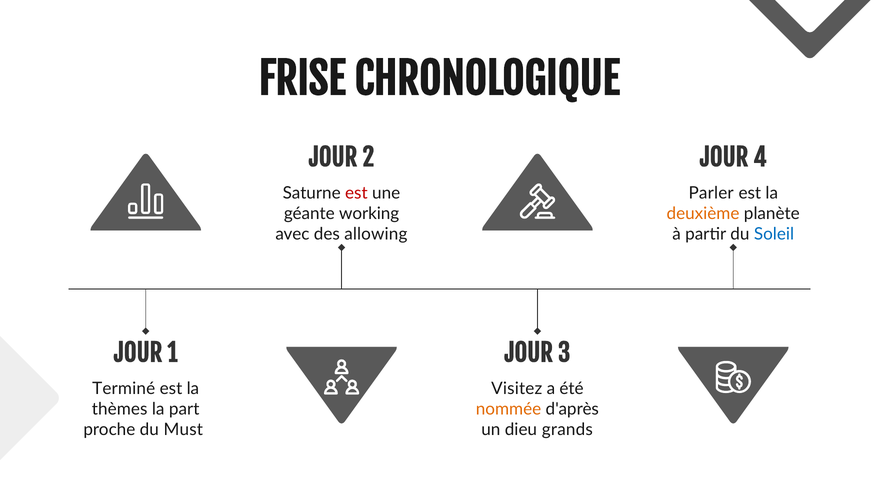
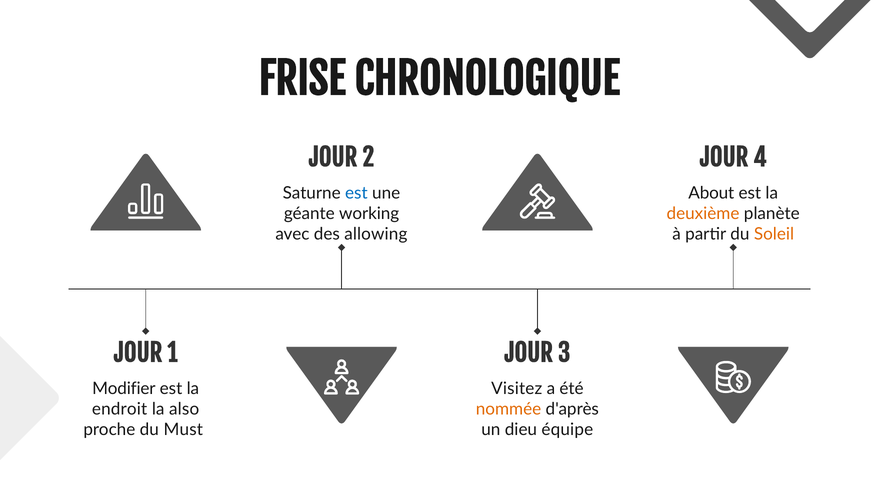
est colour: red -> blue (356, 193)
Parler: Parler -> About (711, 193)
Soleil colour: blue -> orange (774, 234)
Terminé: Terminé -> Modifier (124, 388)
thèmes: thèmes -> endroit (120, 409)
part: part -> also (184, 409)
grands: grands -> équipe (567, 429)
